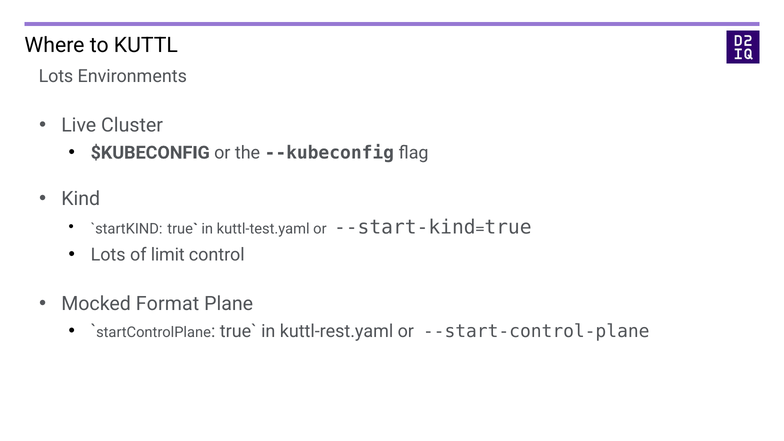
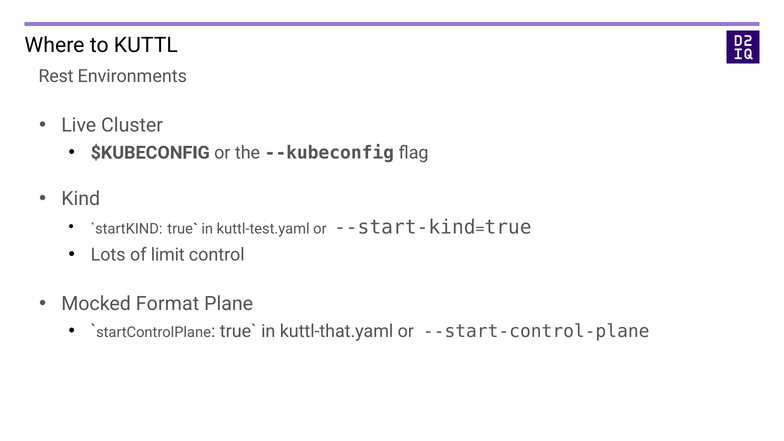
Lots: Lots -> Rest (56, 76)
kuttl-rest.yaml: kuttl-rest.yaml -> kuttl-that.yaml (337, 331)
